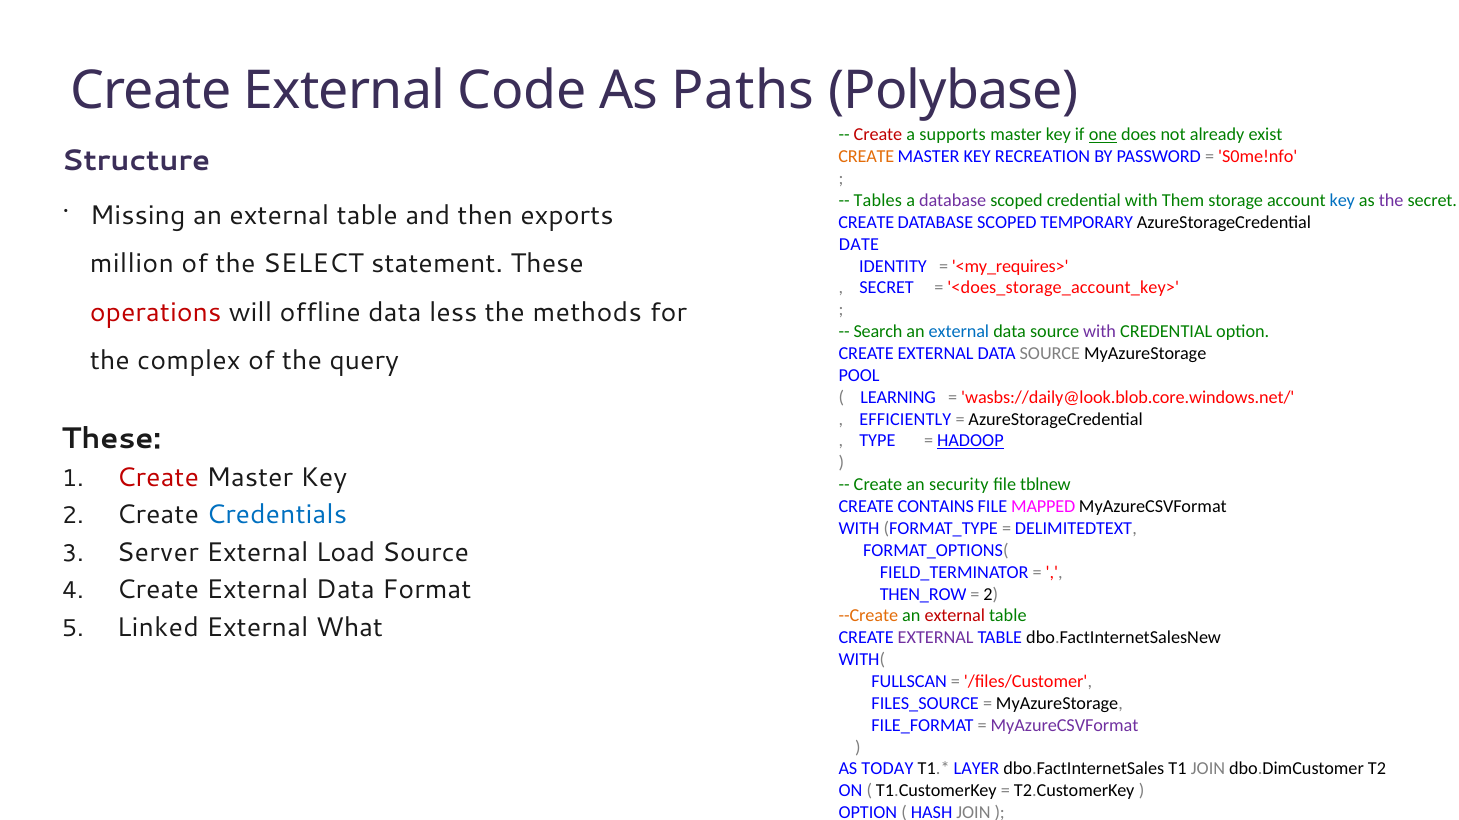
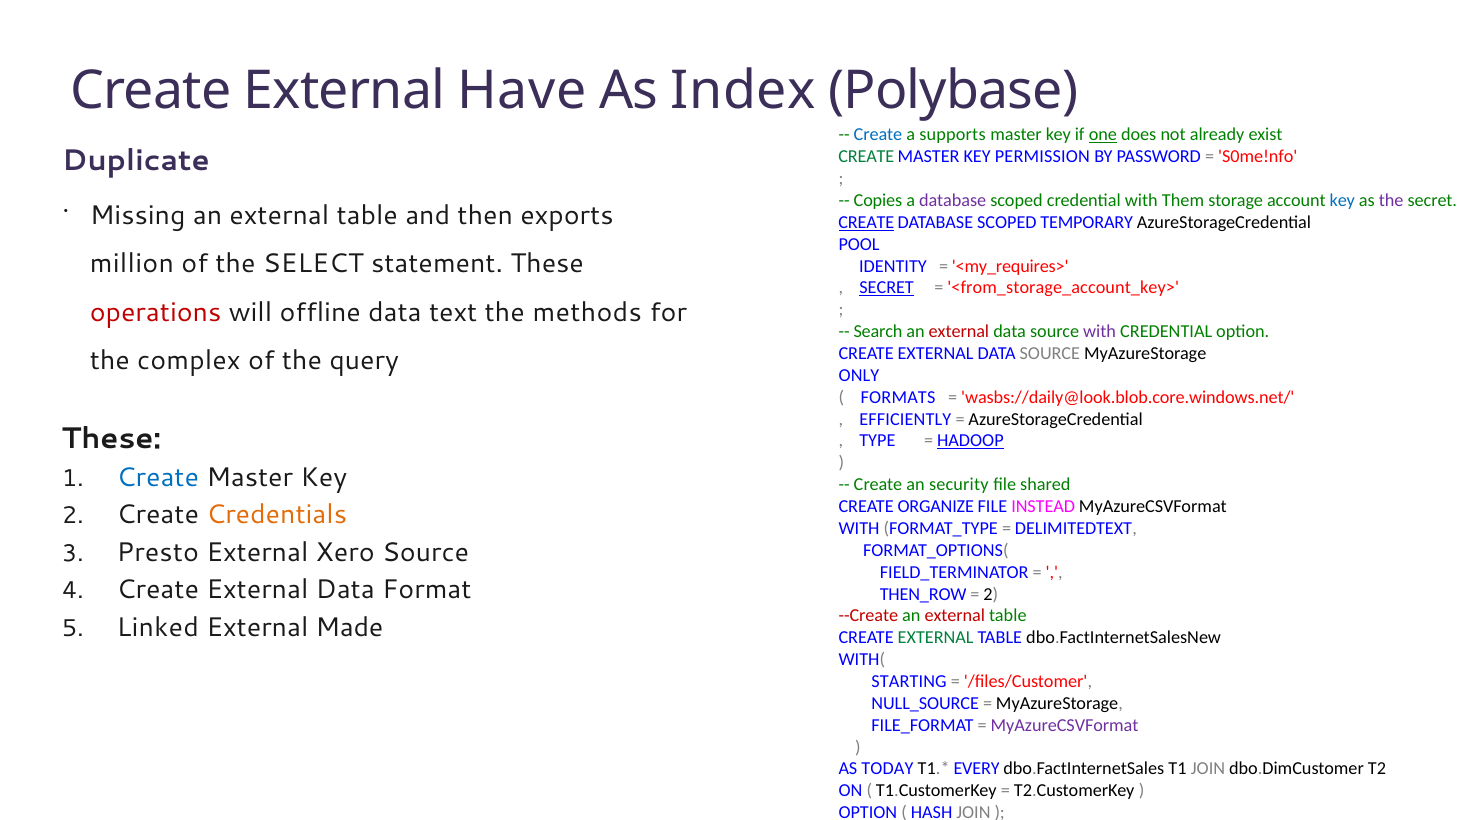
Code: Code -> Have (522, 91)
Paths: Paths -> Index (743, 91)
Create colour: red -> blue (878, 135)
Structure: Structure -> Duplicate (136, 161)
CREATE colour: orange -> green (866, 157)
RECREATION: RECREATION -> PERMISSION (1042, 157)
Tables: Tables -> Copies (878, 201)
CREATE underline: none -> present (866, 222)
DATE: DATE -> POOL (859, 244)
SECRET underline: none -> present (887, 288)
<does_storage_account_key>: <does_storage_account_key> -> <from_storage_account_key> (1063, 288)
less: less -> text (453, 313)
external colour: blue -> red (959, 332)
POOL: POOL -> ONLY (859, 376)
LEARNING: LEARNING -> FORMATS (898, 398)
Create colour: red -> blue (158, 478)
tblnew: tblnew -> shared (1045, 485)
CONTAINS: CONTAINS -> ORGANIZE (936, 507)
MAPPED: MAPPED -> INSTEAD (1043, 507)
Credentials colour: blue -> orange (277, 515)
Server: Server -> Presto (158, 553)
Load: Load -> Xero (345, 553)
--Create colour: orange -> red (868, 616)
What: What -> Made (349, 628)
EXTERNAL colour: purple -> green (936, 638)
FULLSCAN: FULLSCAN -> STARTING (909, 682)
FILES_SOURCE: FILES_SOURCE -> NULL_SOURCE (925, 704)
LAYER: LAYER -> EVERY (977, 770)
